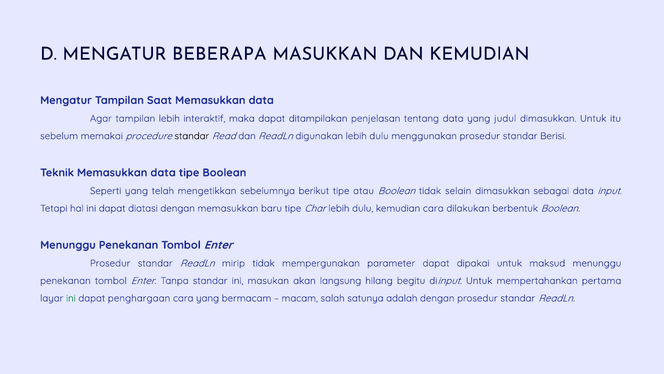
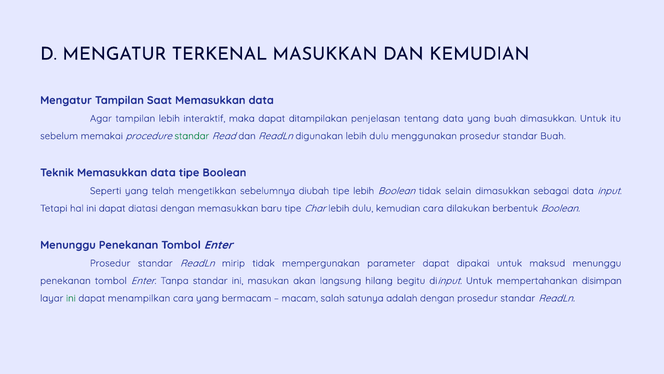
BEBERAPA: BEBERAPA -> TERKENAL (220, 54)
yang judul: judul -> buah (505, 118)
standar colour: black -> green (192, 136)
standar Berisi: Berisi -> Buah (553, 136)
berikut: berikut -> diubah (314, 191)
tipe atau: atau -> lebih (364, 191)
pertama: pertama -> disimpan (602, 280)
penghargaan: penghargaan -> menampilkan (139, 298)
